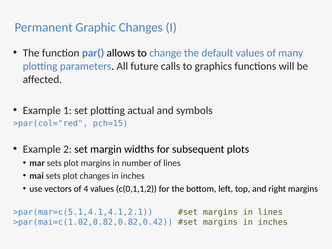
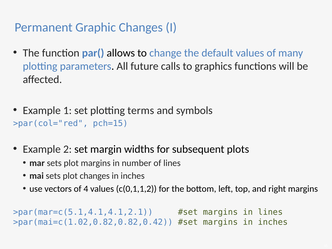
actual: actual -> terms (141, 110)
